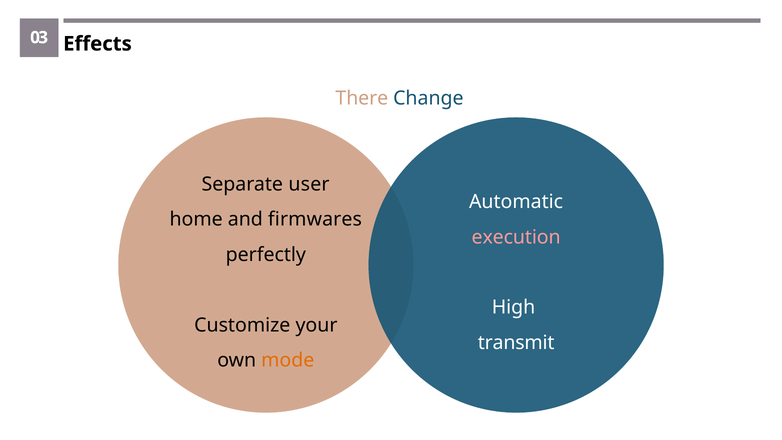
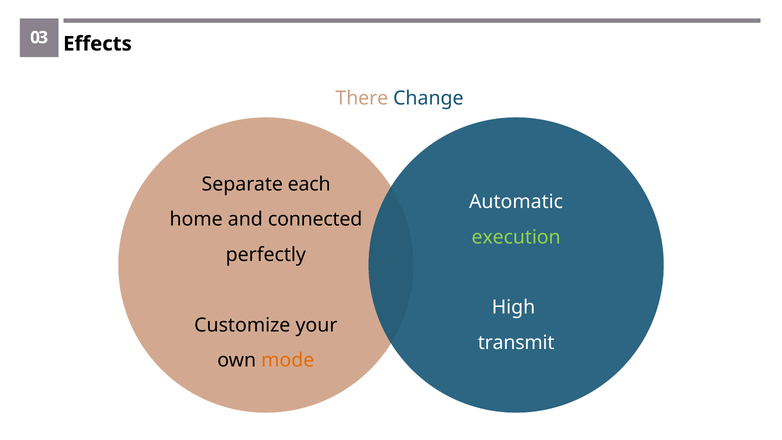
user: user -> each (309, 184)
firmwares: firmwares -> connected (315, 219)
execution colour: pink -> light green (516, 237)
